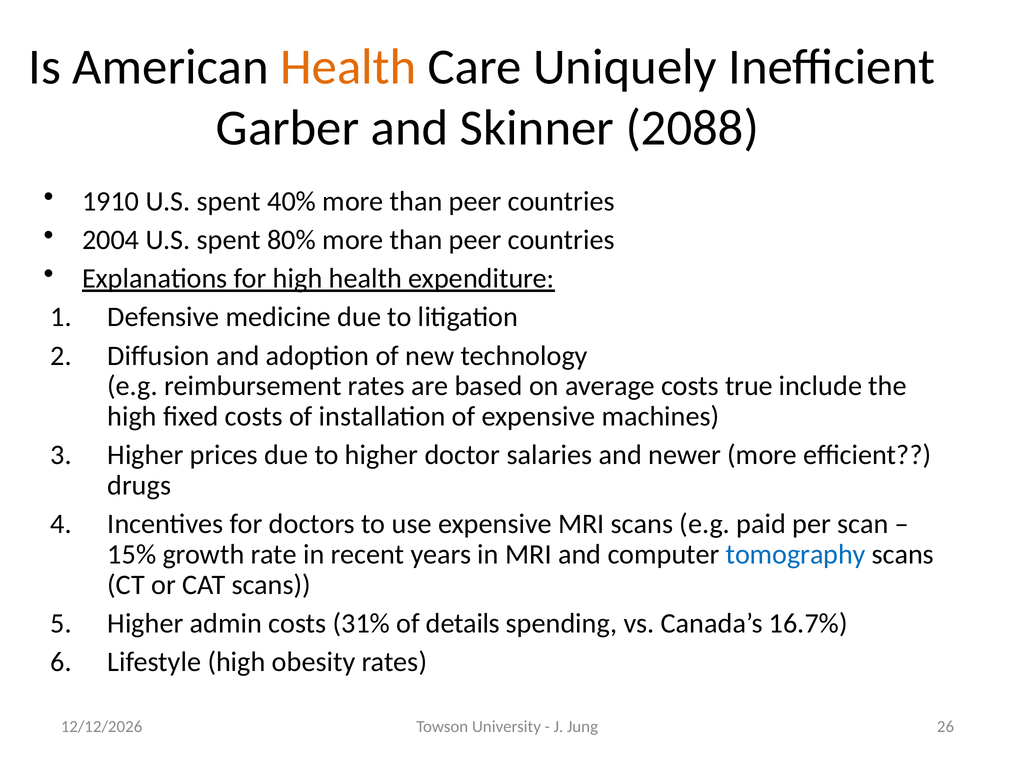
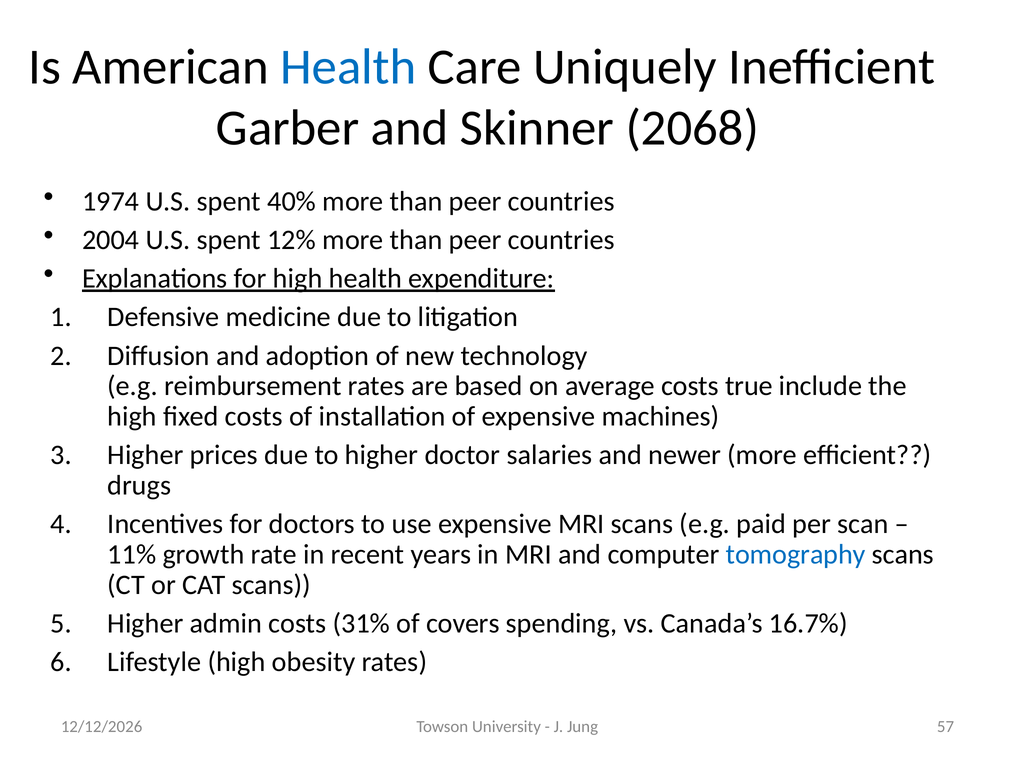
Health colour: orange -> blue (348, 67)
2088: 2088 -> 2068 (692, 128)
1910: 1910 -> 1974 (111, 202)
80%: 80% -> 12% (292, 240)
15%: 15% -> 11% (132, 555)
details: details -> covers (463, 624)
26: 26 -> 57 (946, 727)
